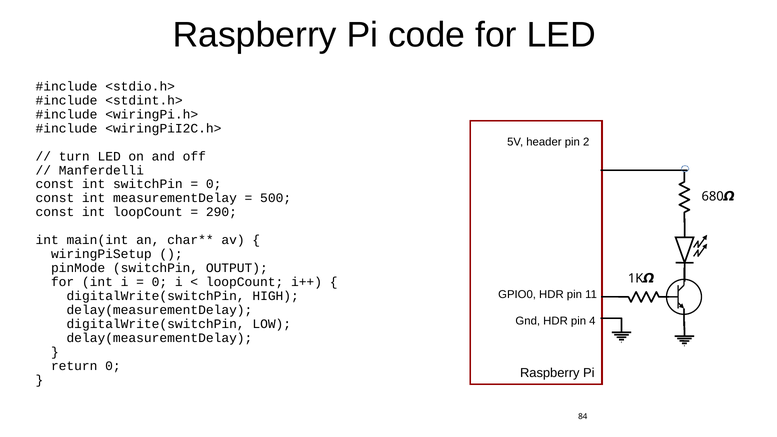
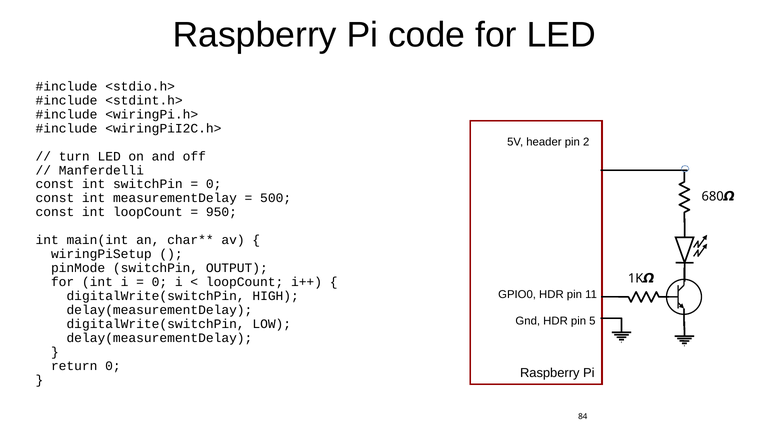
290: 290 -> 950 (221, 212)
4: 4 -> 5 (592, 321)
